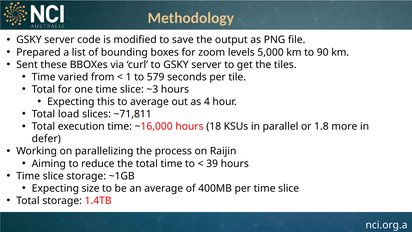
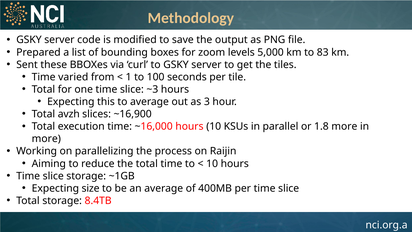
90: 90 -> 83 (323, 52)
579: 579 -> 100 (156, 77)
4: 4 -> 3 (207, 102)
load: load -> avzh (69, 114)
~71,811: ~71,811 -> ~16,900 (133, 114)
hours 18: 18 -> 10 (214, 126)
defer: defer -> more (46, 139)
39: 39 -> 10 (212, 163)
1.4TB: 1.4TB -> 8.4TB (98, 201)
